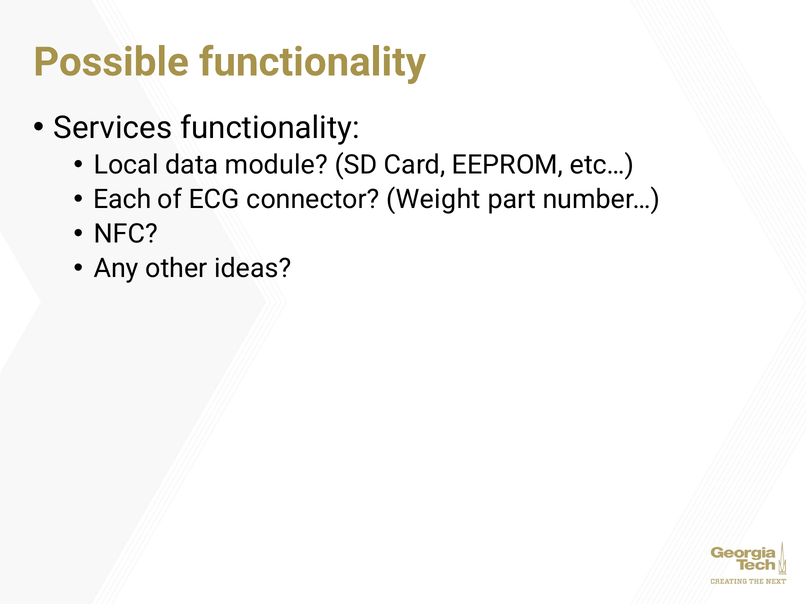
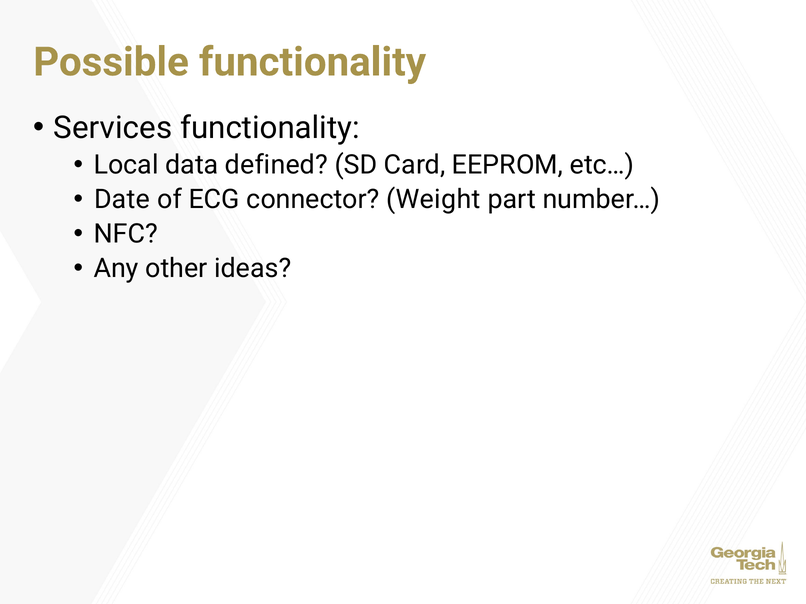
module: module -> defined (276, 165)
Each: Each -> Date (122, 200)
